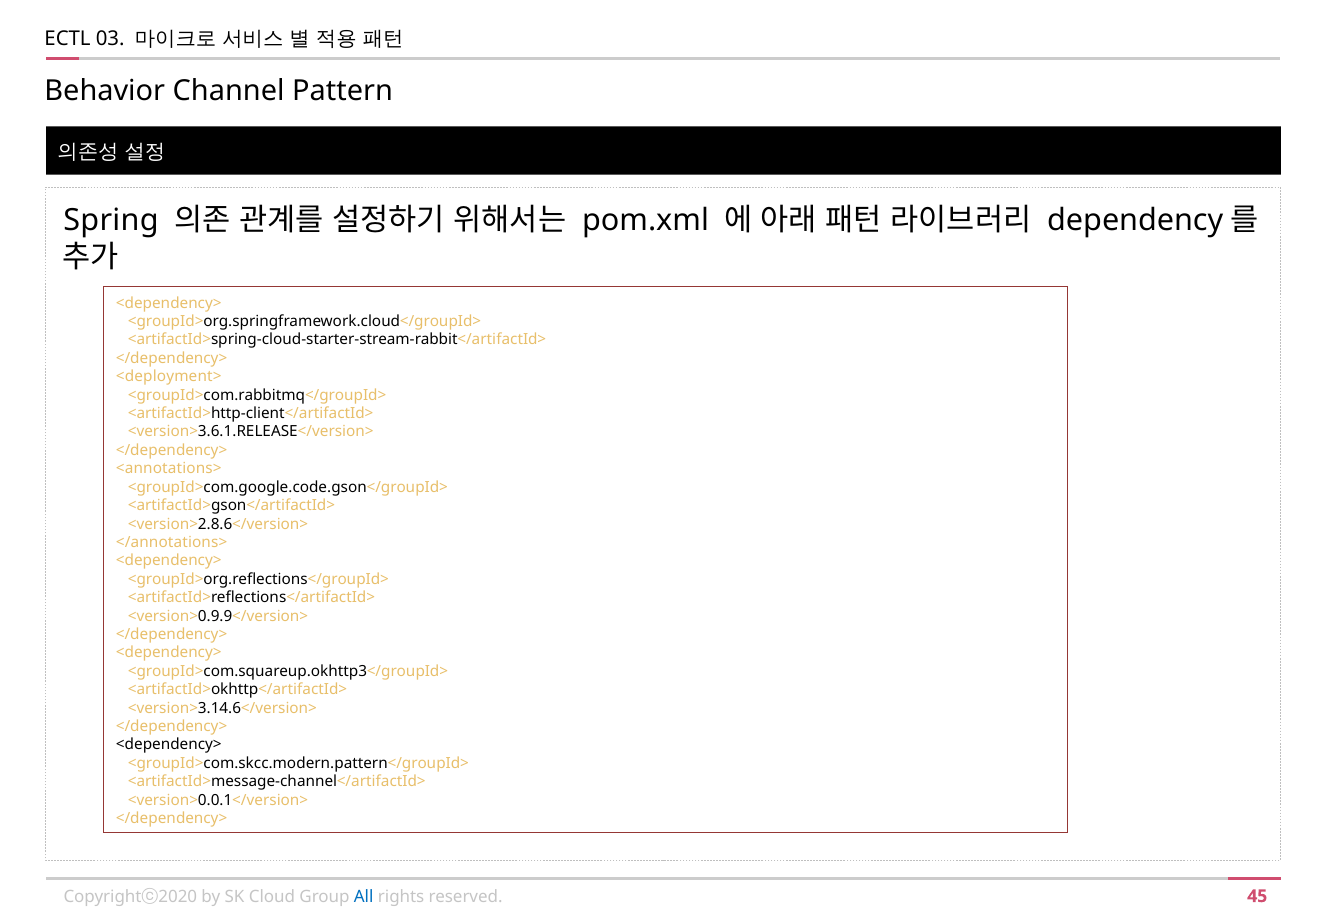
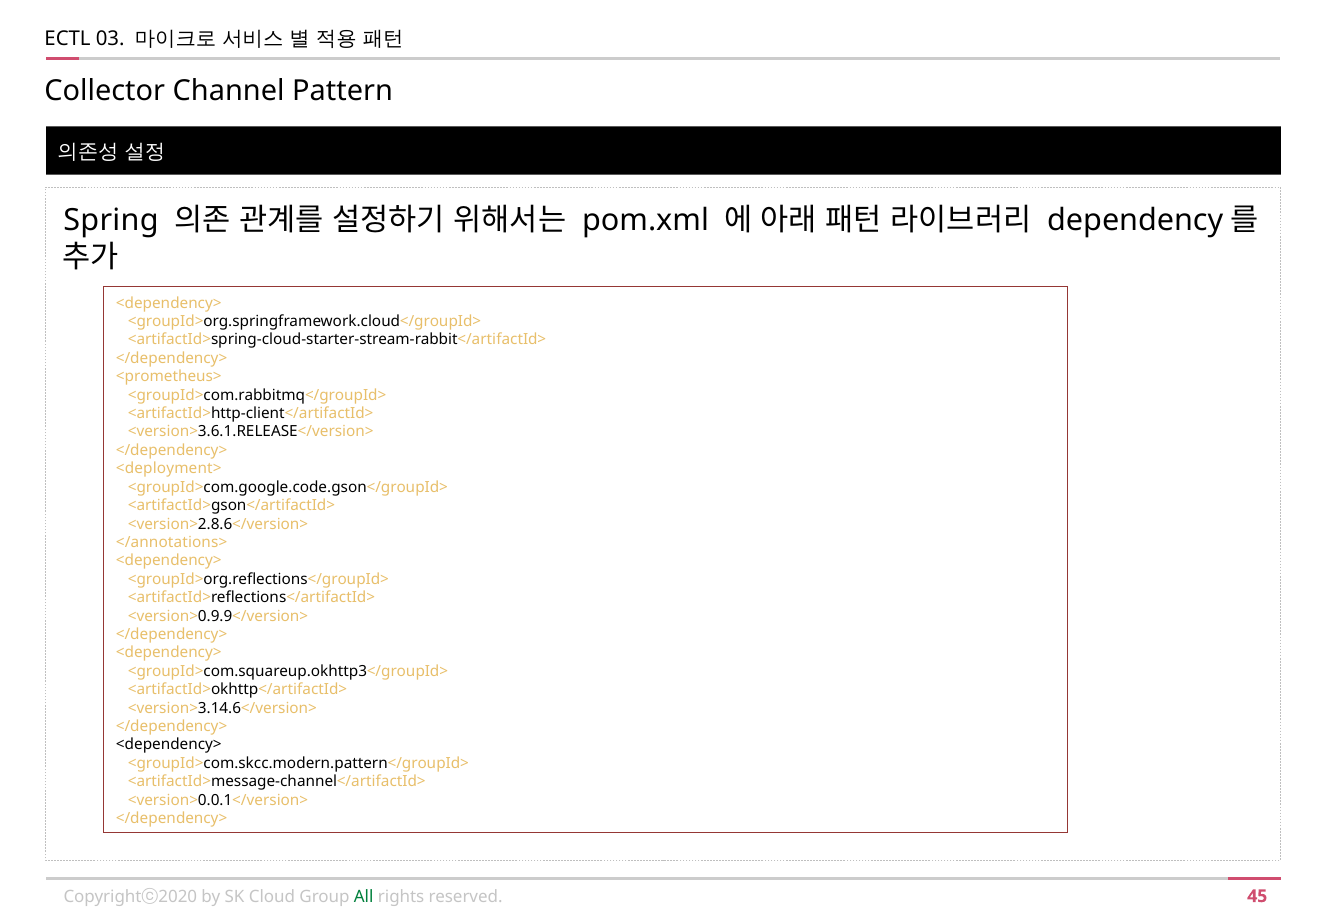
Behavior: Behavior -> Collector (105, 91)
<deployment>: <deployment> -> <prometheus> (169, 377)
<annotations>: <annotations> -> <deployment> (169, 469)
All colour: blue -> green (364, 897)
